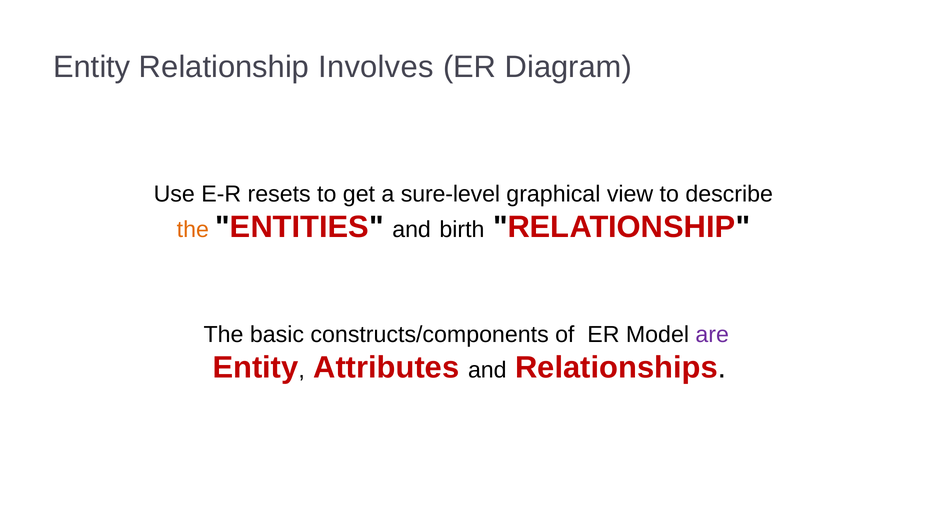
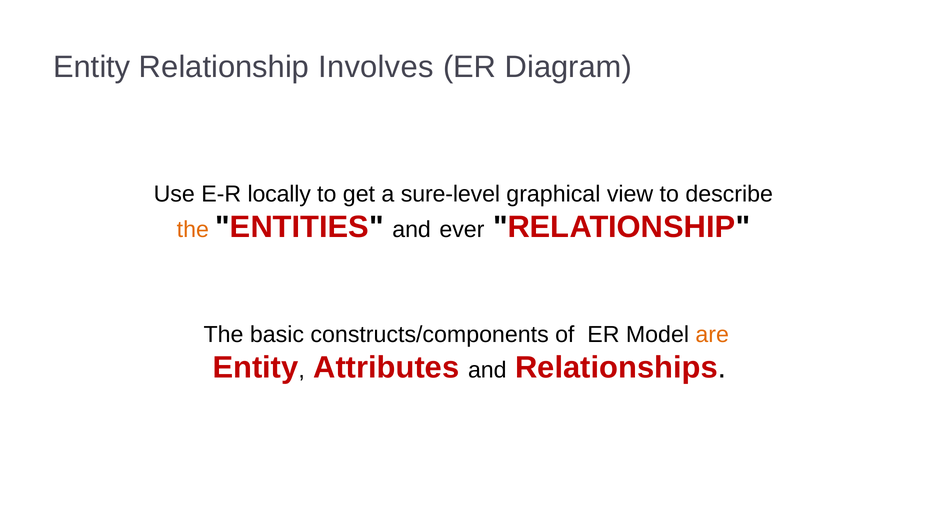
resets: resets -> locally (279, 194)
birth: birth -> ever (462, 230)
are colour: purple -> orange (712, 335)
